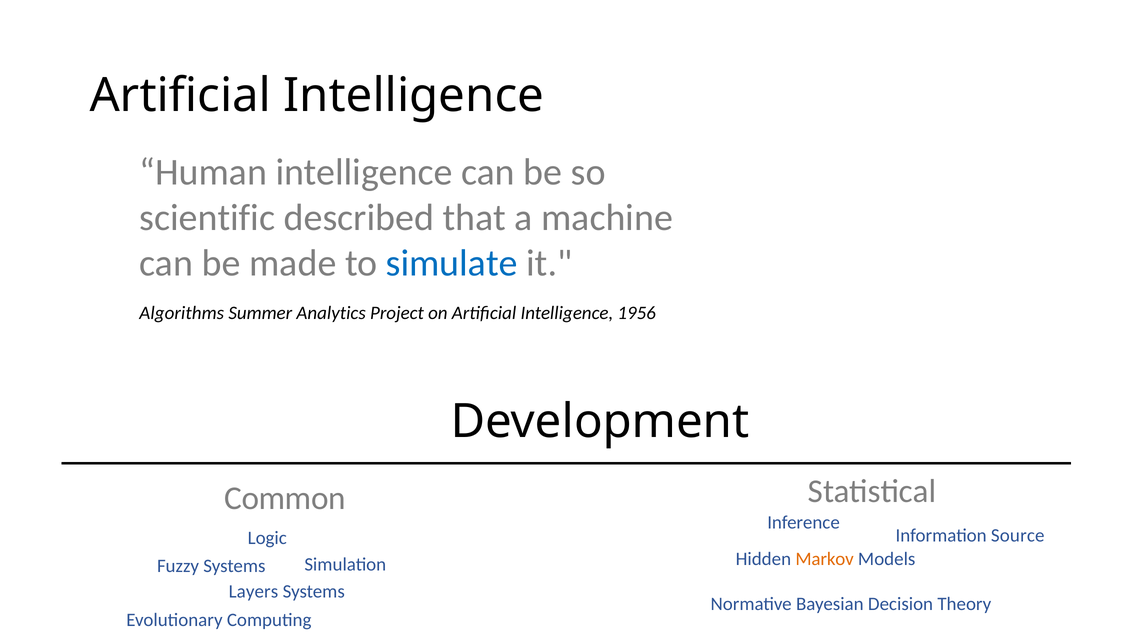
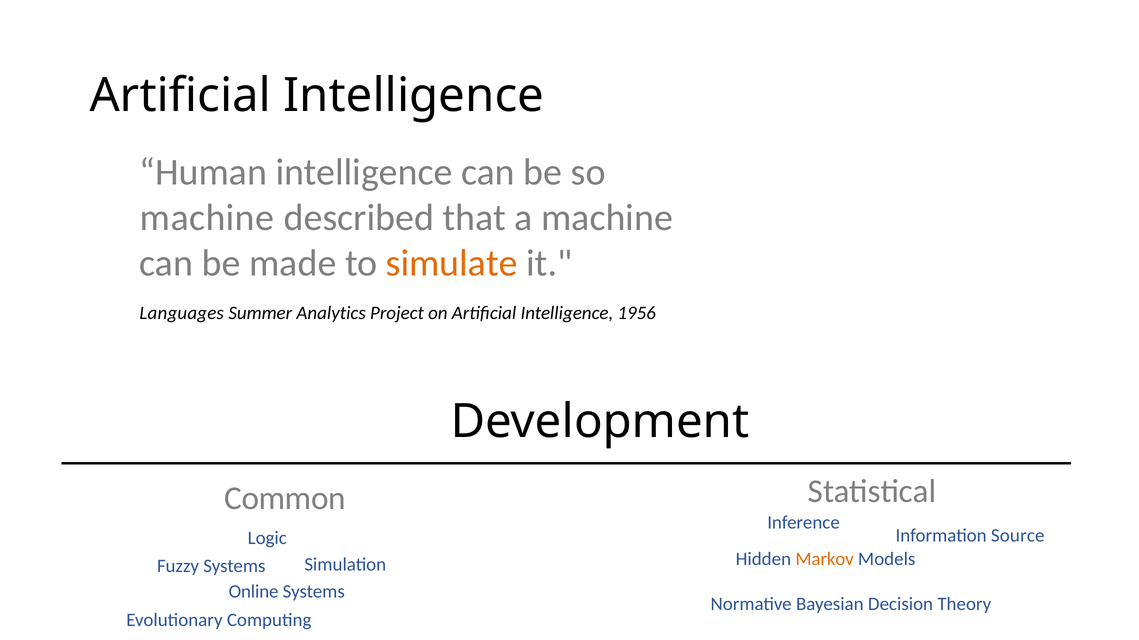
scientific: scientific -> machine (207, 218)
simulate colour: blue -> orange (452, 264)
Algorithms: Algorithms -> Languages (182, 313)
Layers: Layers -> Online (254, 592)
